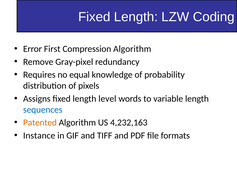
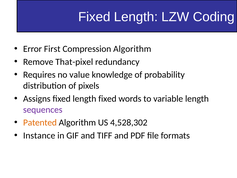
Gray-pixel: Gray-pixel -> That-pixel (74, 62)
equal: equal -> value (79, 75)
length level: level -> fixed (107, 99)
sequences colour: blue -> purple (43, 110)
4,232,163: 4,232,163 -> 4,528,302 (129, 122)
